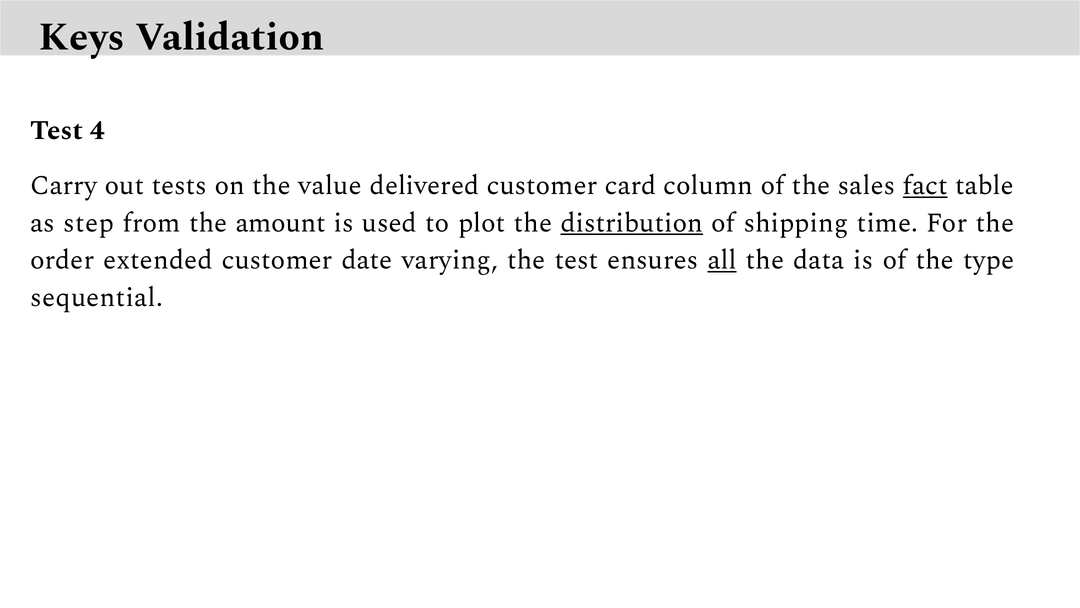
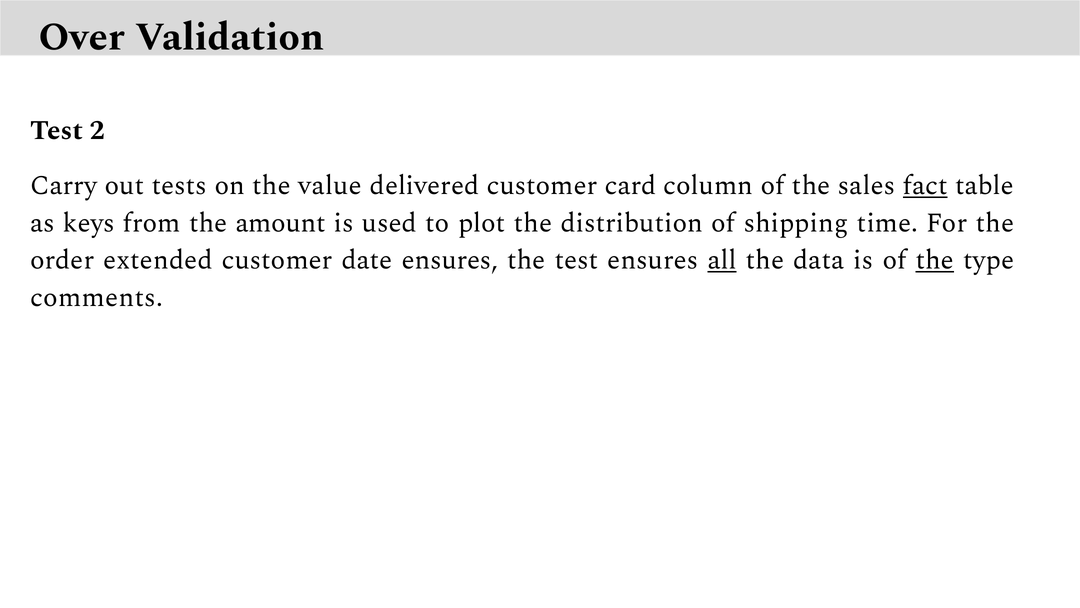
Keys: Keys -> Over (82, 37)
4: 4 -> 2 (97, 130)
step: step -> keys (89, 223)
distribution underline: present -> none (632, 223)
date varying: varying -> ensures (450, 260)
the underline: none -> present (935, 260)
sequential: sequential -> comments (97, 297)
